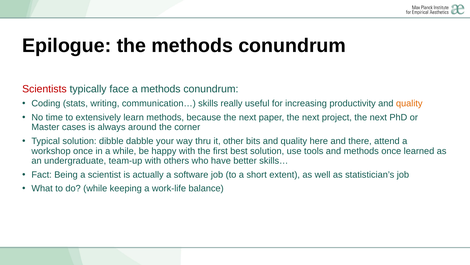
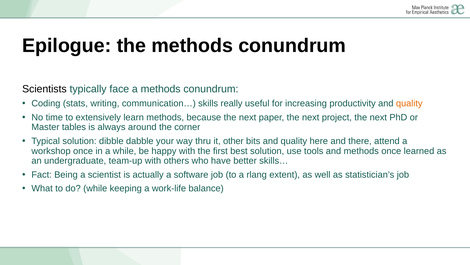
Scientists colour: red -> black (44, 89)
cases: cases -> tables (74, 127)
short: short -> rlang (257, 174)
